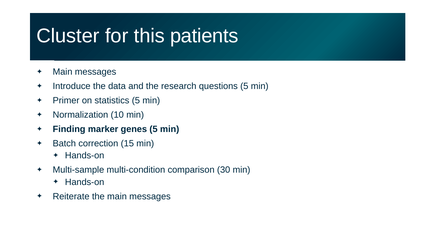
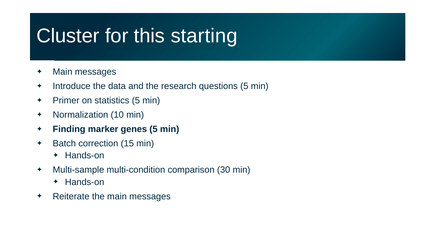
patients: patients -> starting (204, 36)
